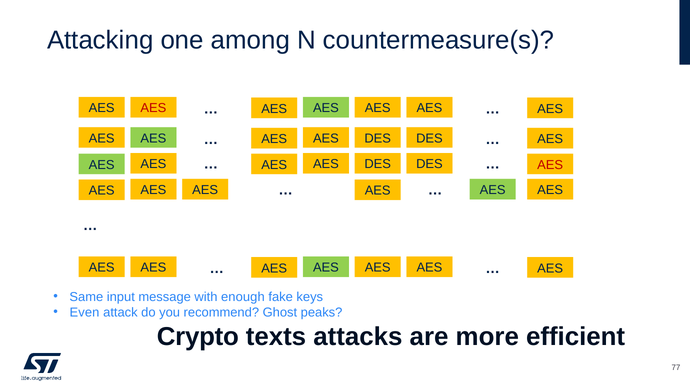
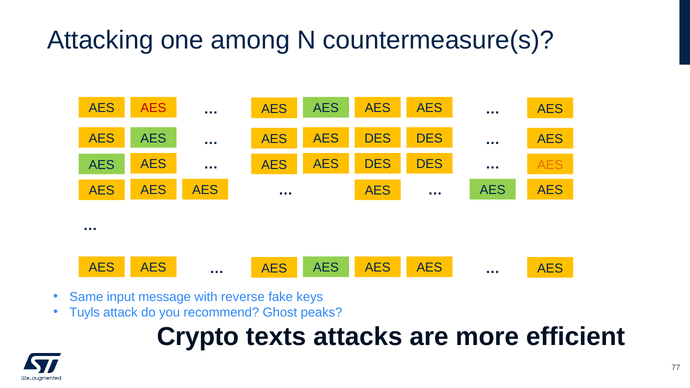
AES colour: red -> orange (550, 165)
enough: enough -> reverse (243, 297)
Even: Even -> Tuyls (85, 312)
